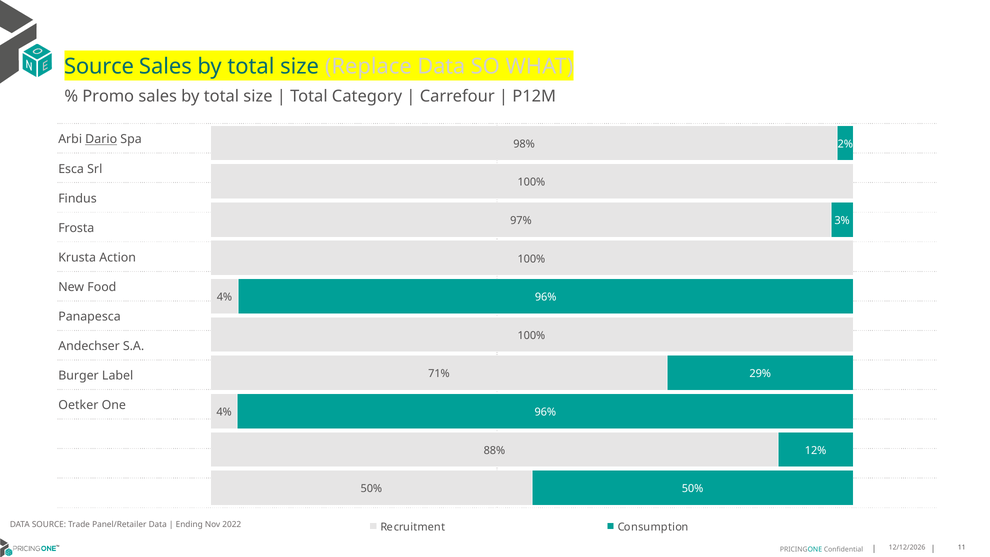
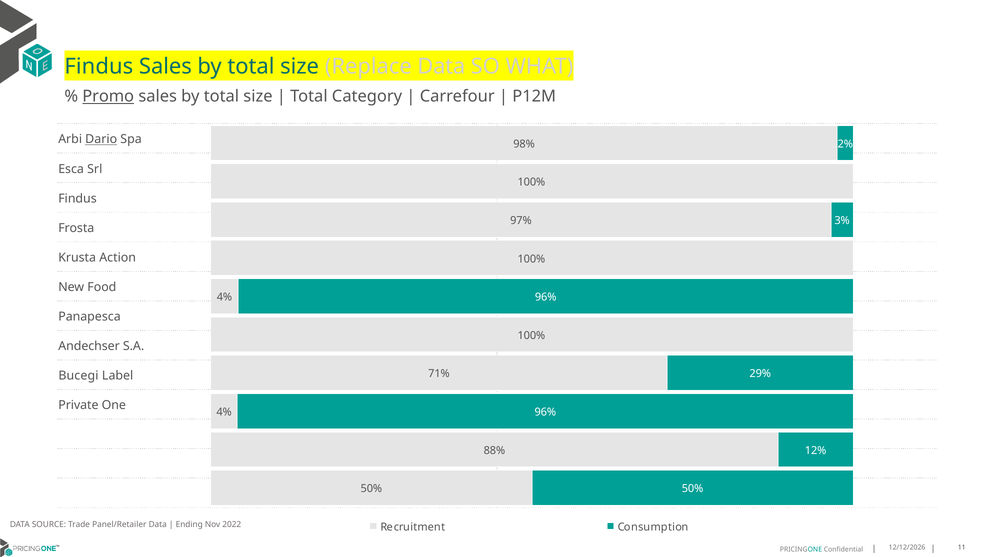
Source: Source -> Findus (99, 67)
Promo underline: none -> present (108, 97)
Burger: Burger -> Bucegi (78, 376)
Oetker: Oetker -> Private (78, 405)
